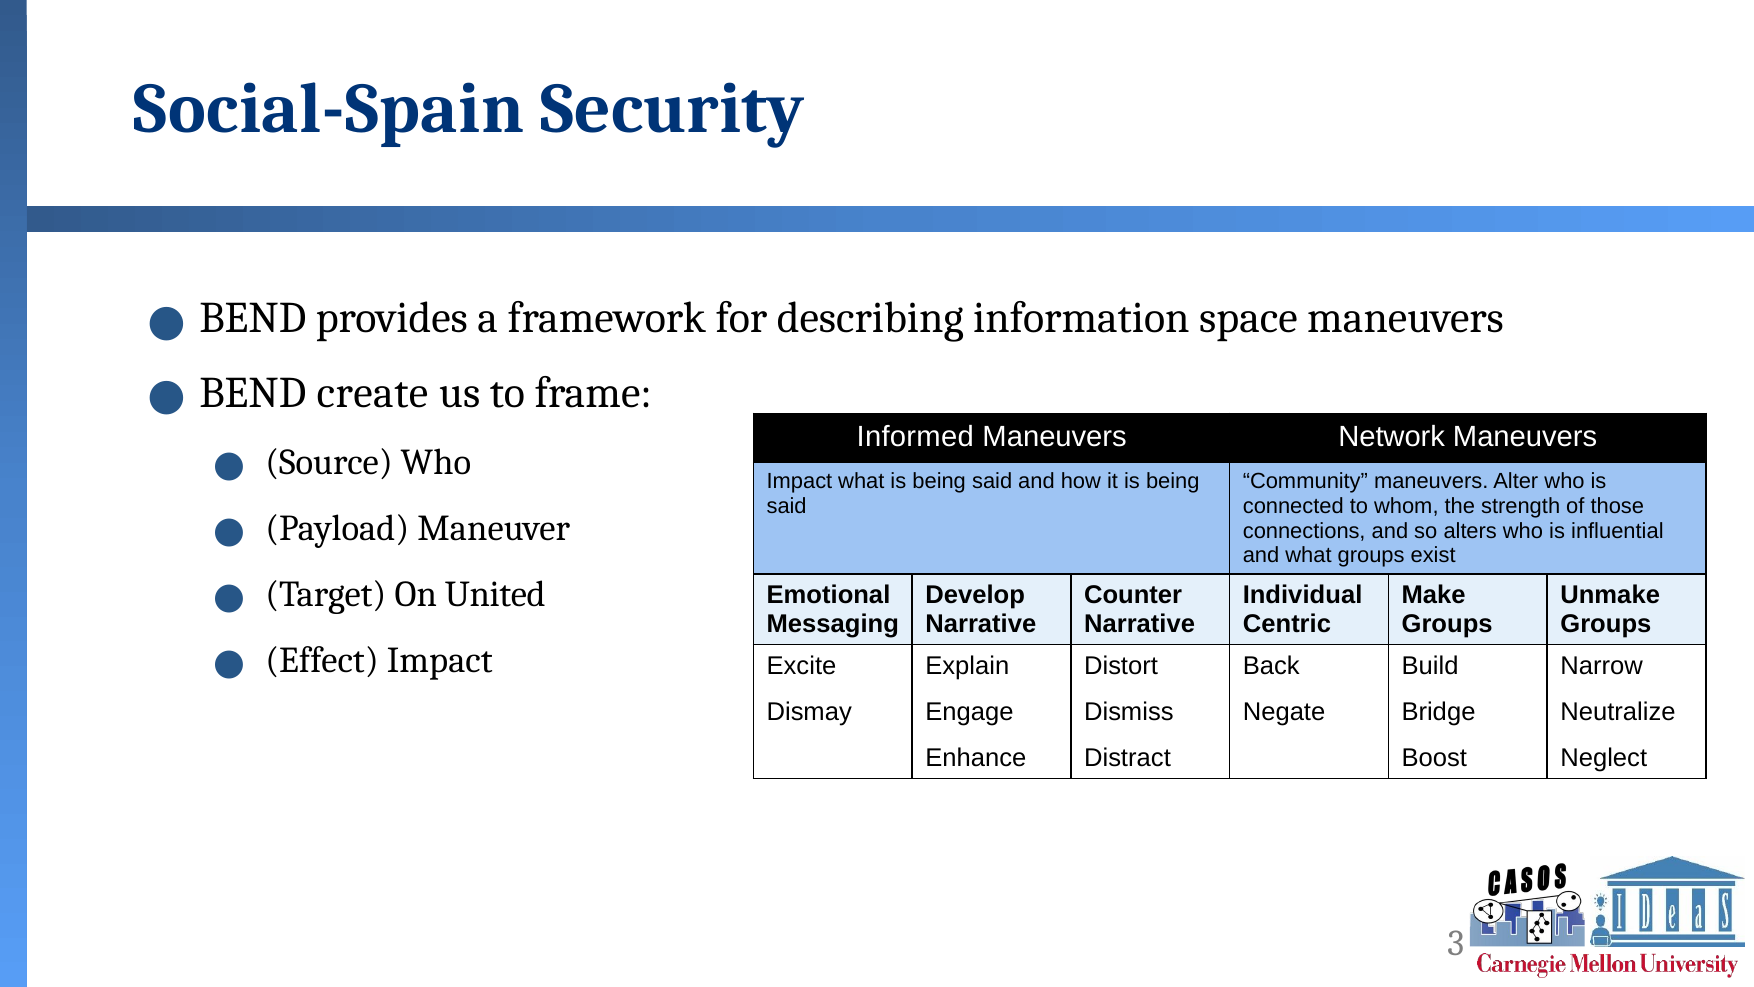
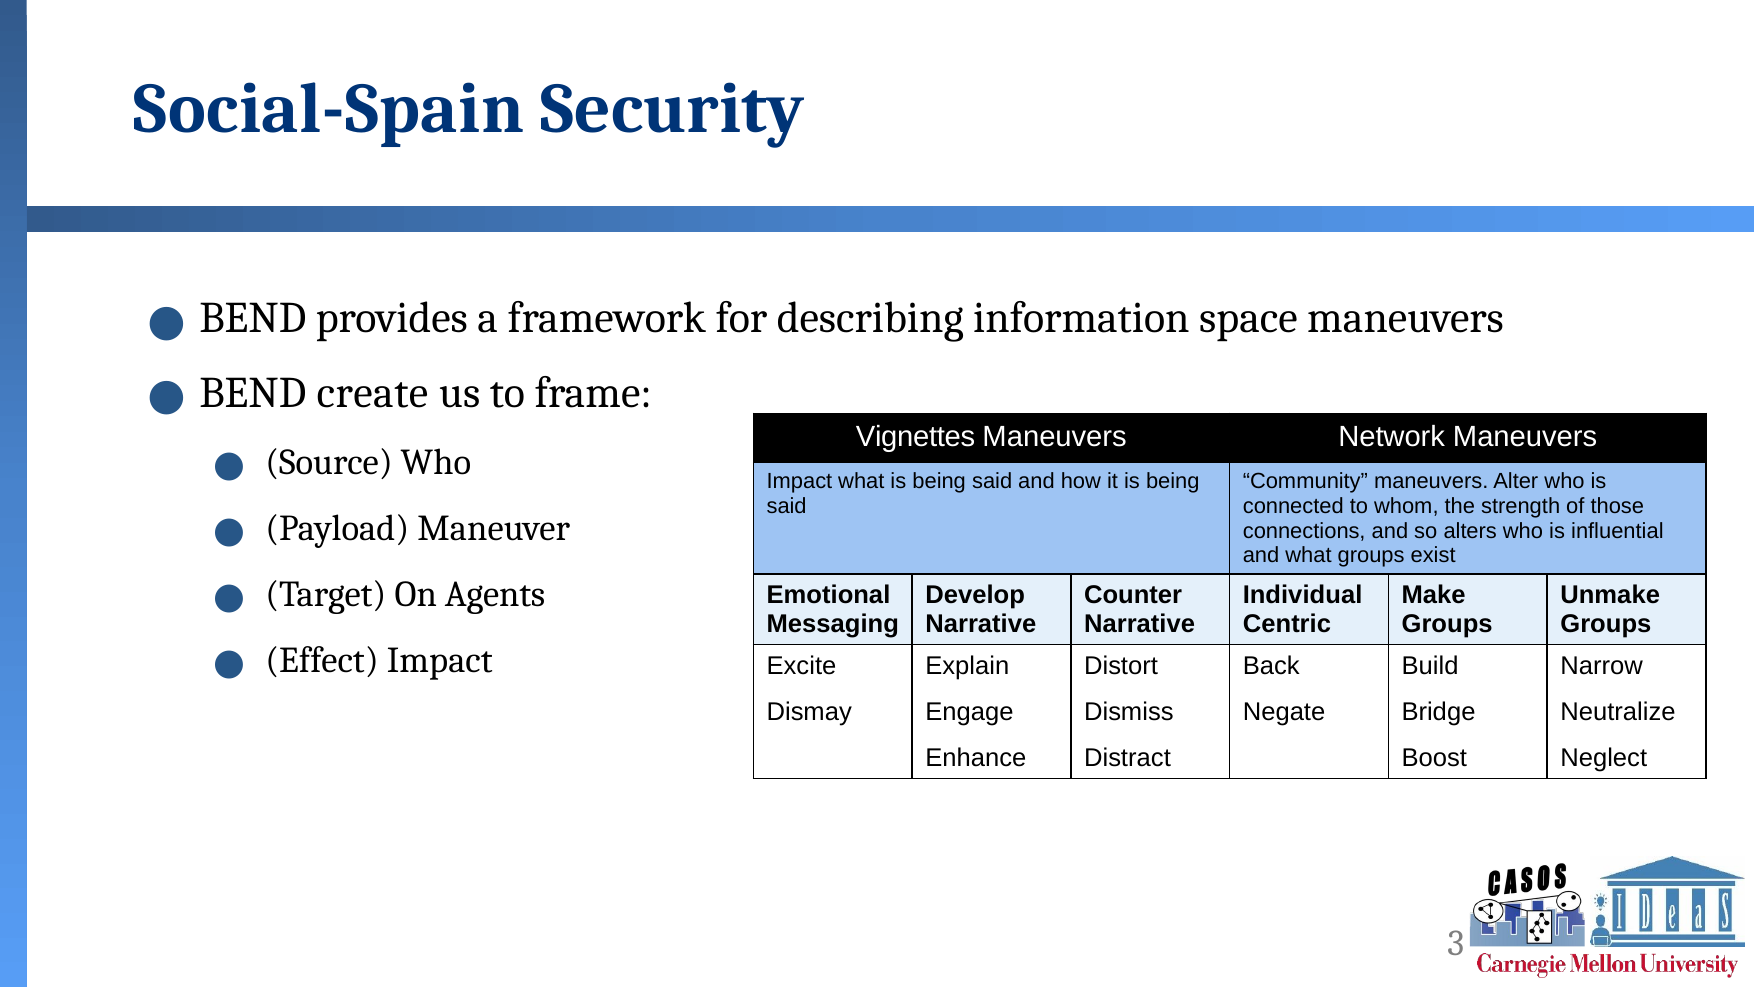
Informed: Informed -> Vignettes (916, 436)
United: United -> Agents (495, 594)
